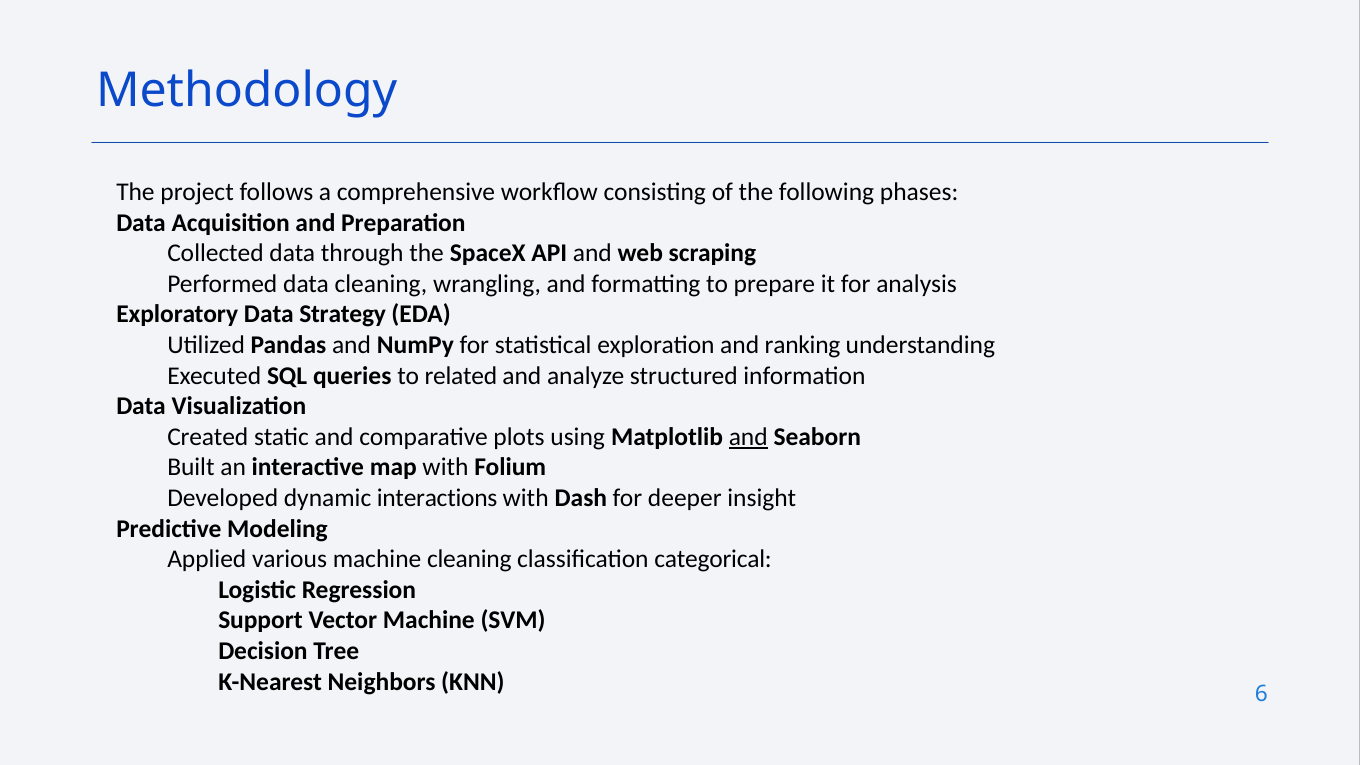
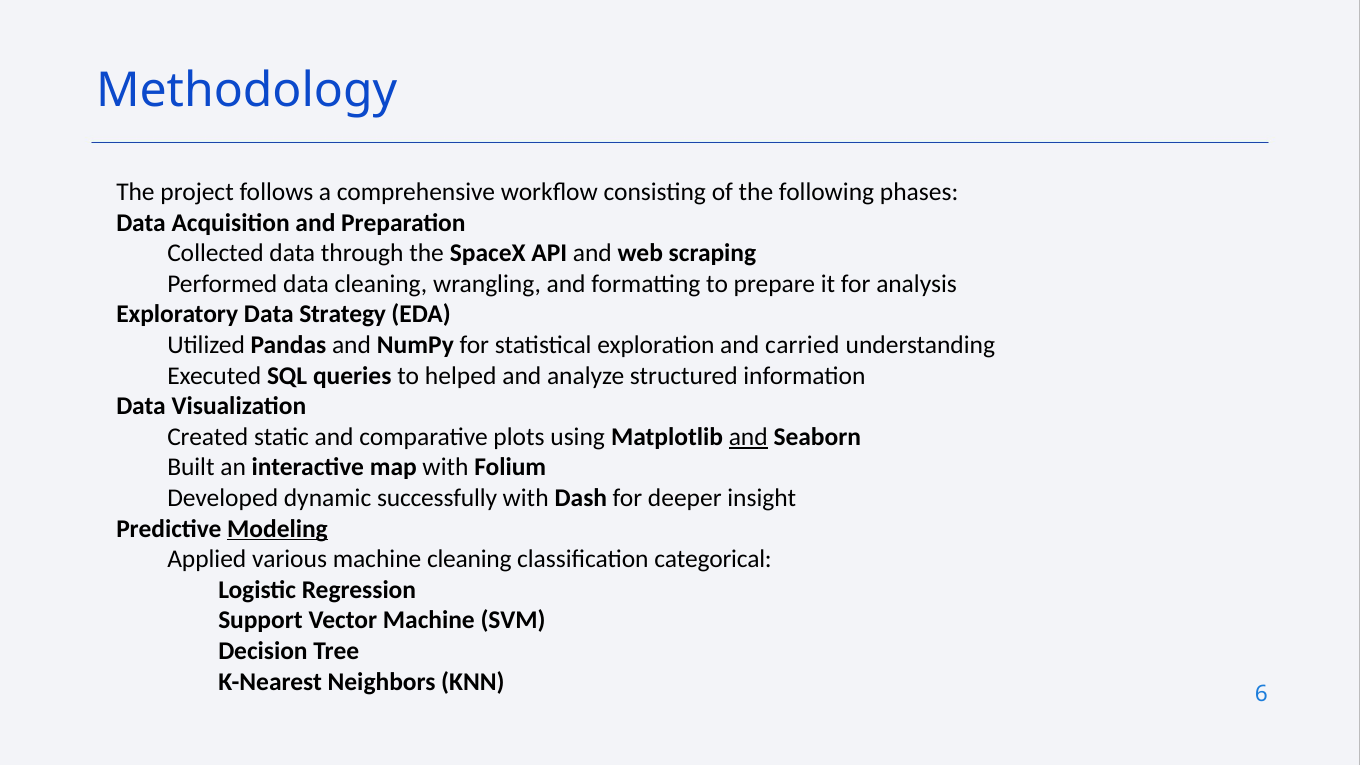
ranking: ranking -> carried (802, 345)
related: related -> helped (461, 376)
interactions: interactions -> successfully (437, 498)
Modeling underline: none -> present (277, 529)
